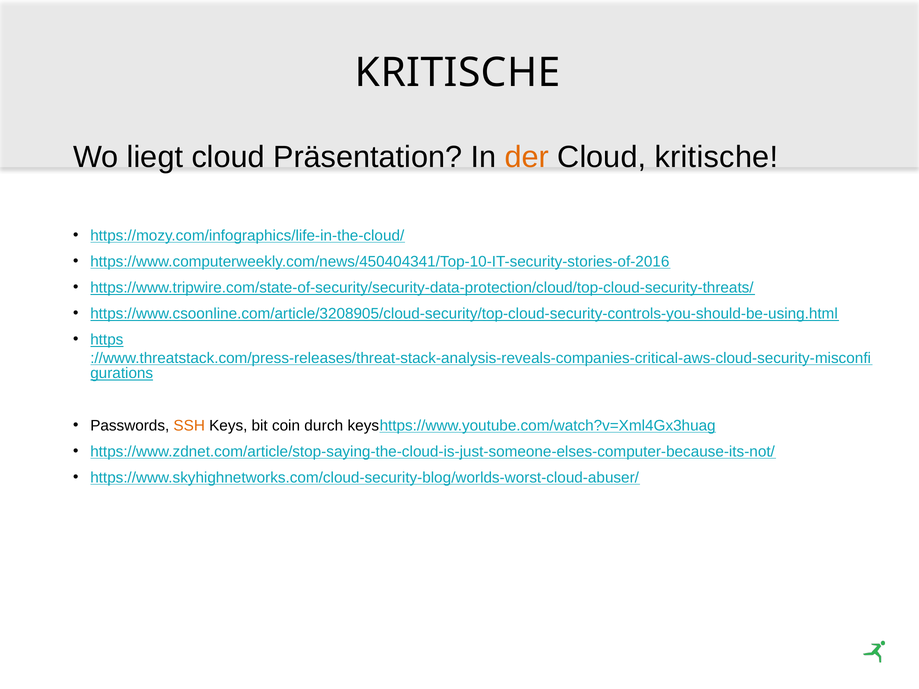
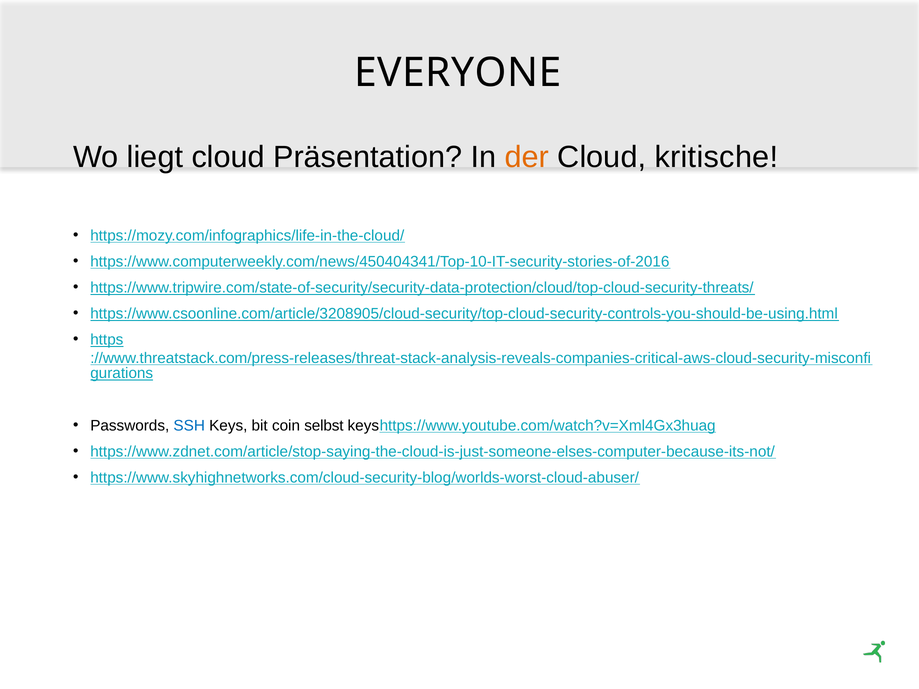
KRITISCHE: KRITISCHE -> EVERYONE (458, 73)
SSH colour: orange -> blue (189, 426)
durch: durch -> selbst (324, 426)
